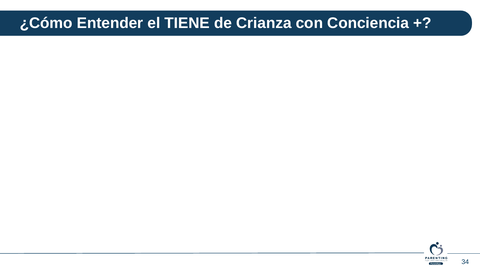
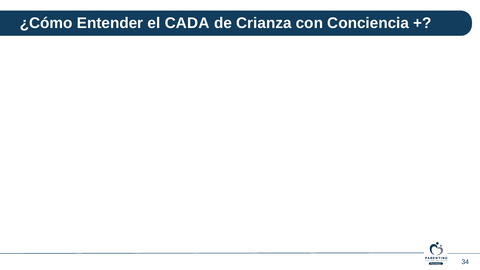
TIENE: TIENE -> CADA (187, 23)
